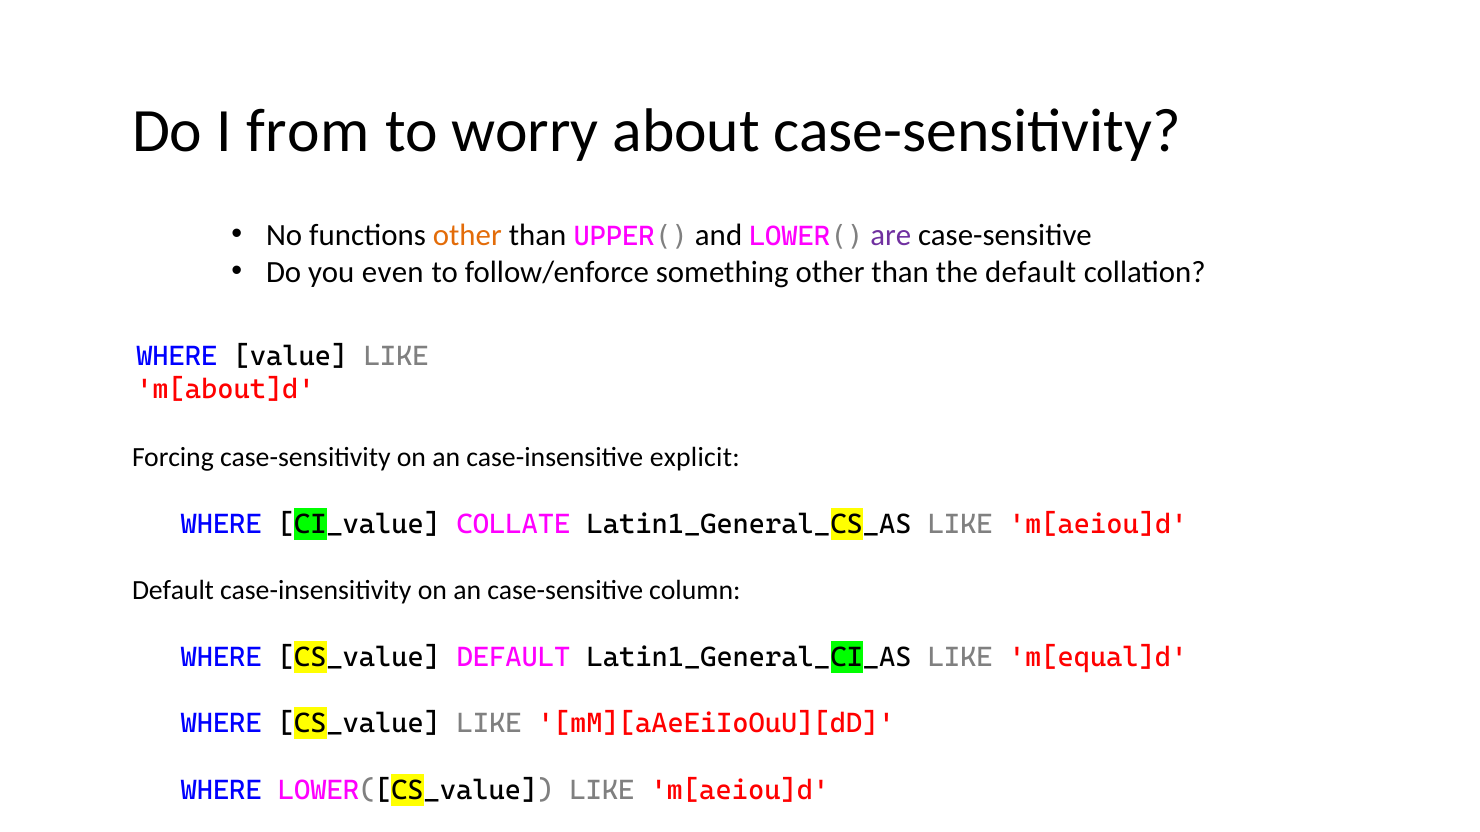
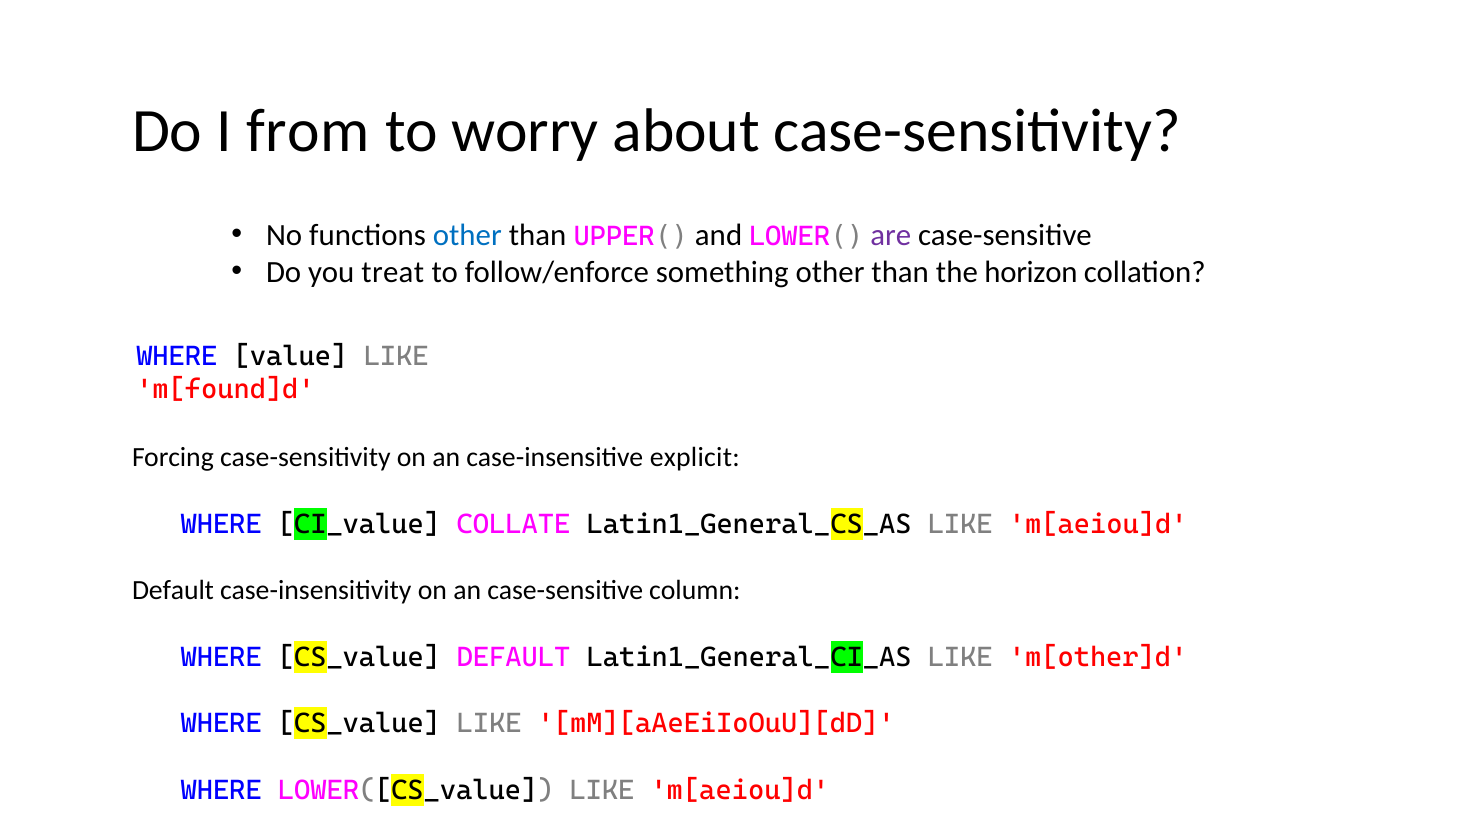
other colour: orange -> blue (467, 236)
even: even -> treat (393, 273)
the default: default -> horizon (1031, 273)
m[about]d: m[about]d -> m[found]d (225, 390)
m[equal]d: m[equal]d -> m[other]d (1098, 658)
